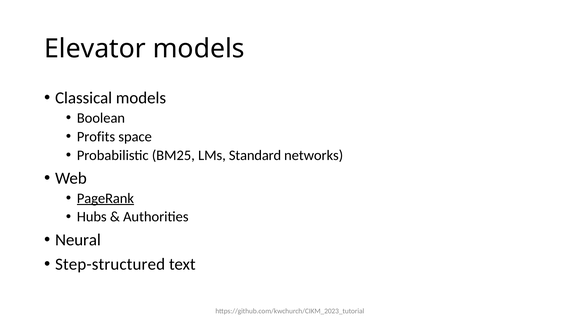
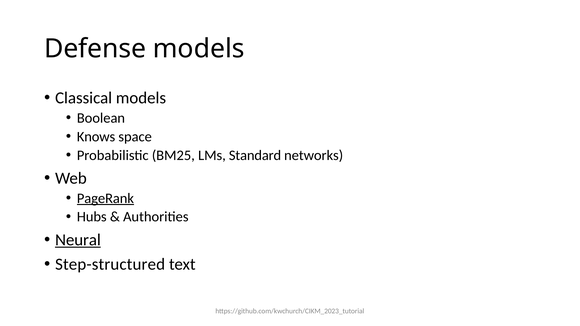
Elevator: Elevator -> Defense (95, 49)
Profits: Profits -> Knows (96, 137)
Neural underline: none -> present (78, 240)
